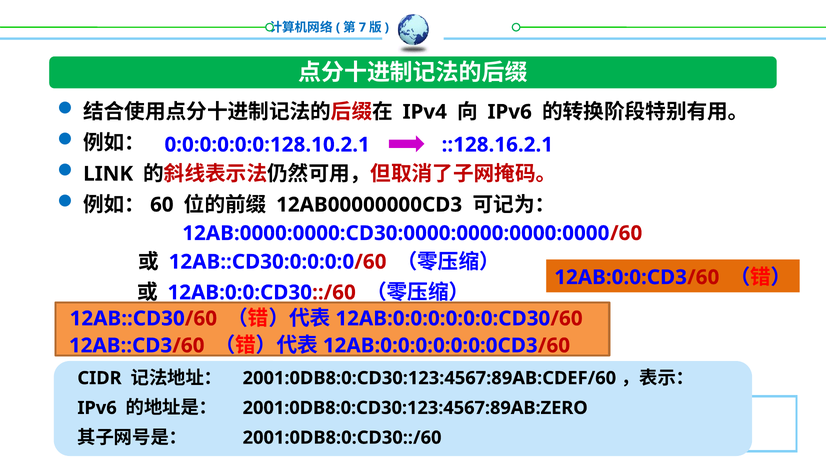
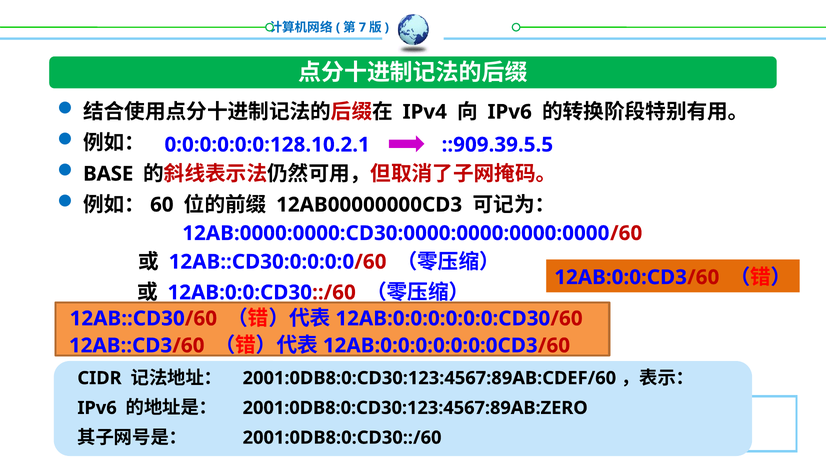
::128.16.2.1: ::128.16.2.1 -> ::909.39.5.5 (497, 145)
LINK: LINK -> BASE (108, 174)
